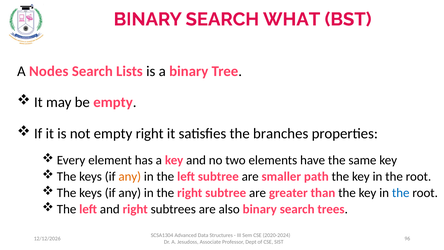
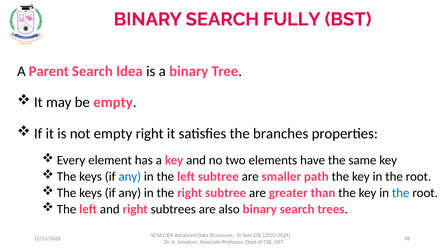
WHAT: WHAT -> FULLY (292, 19)
Nodes: Nodes -> Parent (49, 71)
Lists: Lists -> Idea (129, 71)
any colour: orange -> blue (130, 176)
